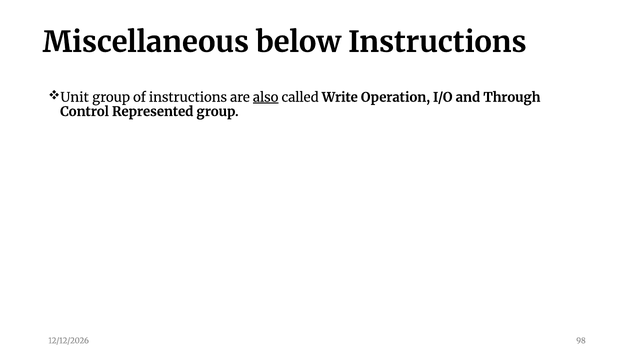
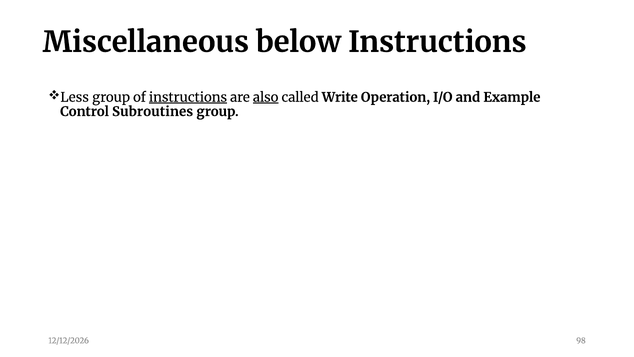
Unit: Unit -> Less (75, 97)
instructions underline: none -> present (188, 97)
Through: Through -> Example (512, 97)
Represented: Represented -> Subroutines (153, 112)
